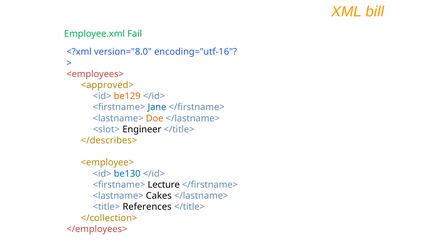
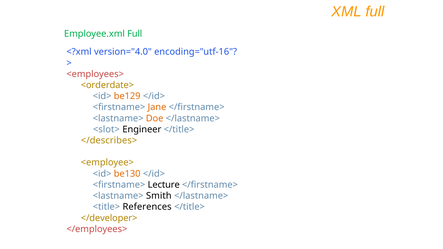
XML bill: bill -> full (375, 12)
Employee.xml Fail: Fail -> Full (135, 34)
version="8.0: version="8.0 -> version="4.0 (123, 52)
<approved>: <approved> -> <orderdate> (107, 85)
Jane colour: blue -> orange (157, 107)
be130 colour: blue -> orange (127, 174)
Cakes: Cakes -> Smith (159, 196)
</collection>: </collection> -> </developer> (109, 218)
